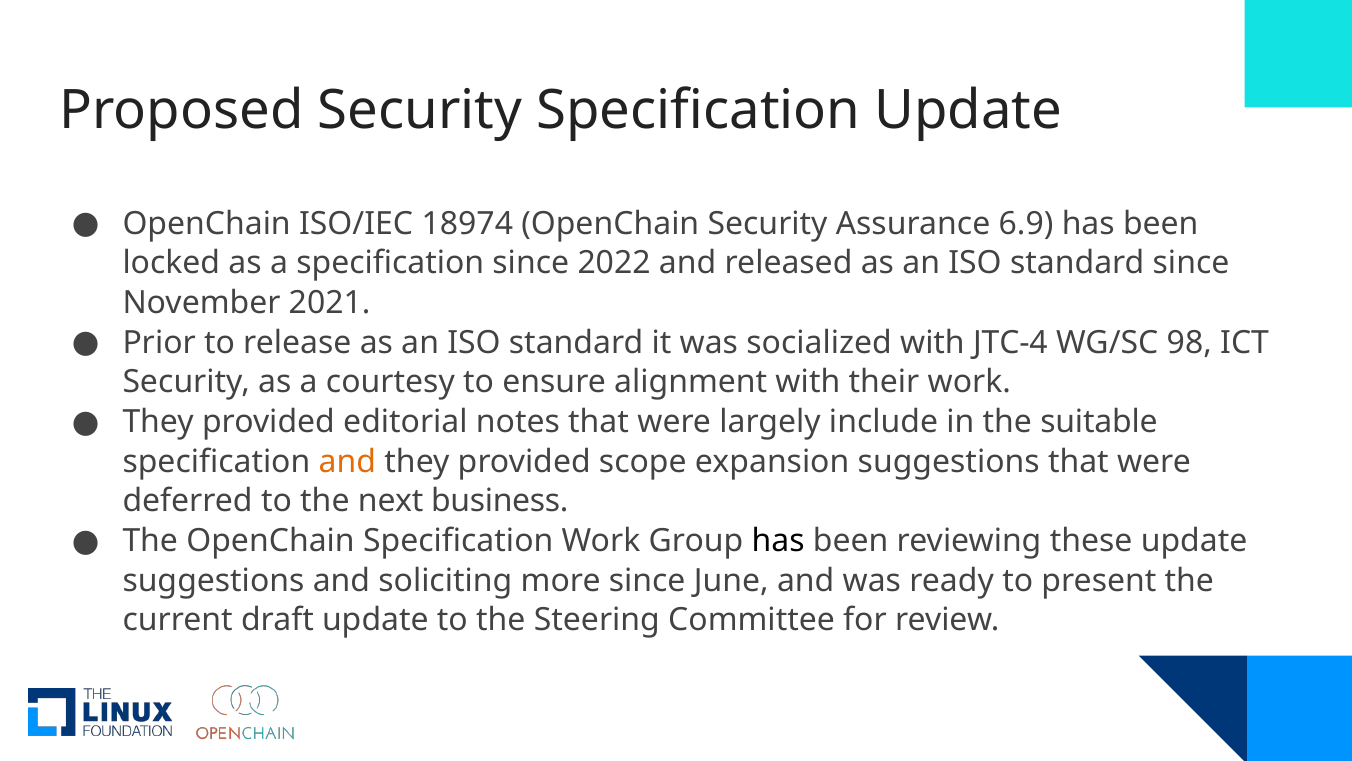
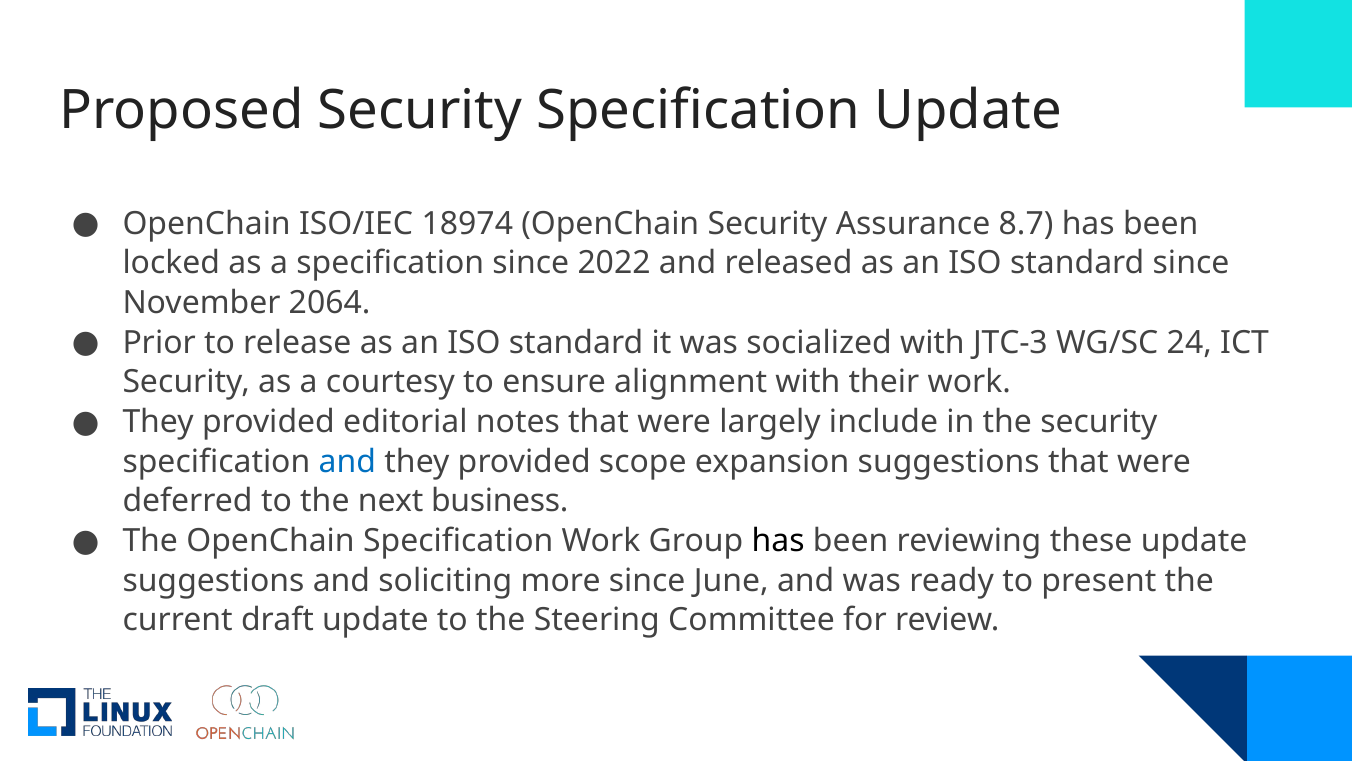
6.9: 6.9 -> 8.7 (1026, 224)
2021: 2021 -> 2064 (330, 303)
JTC-4: JTC-4 -> JTC-3 (1010, 342)
98: 98 -> 24 (1189, 342)
the suitable: suitable -> security (1099, 422)
and colour: orange -> blue (347, 461)
